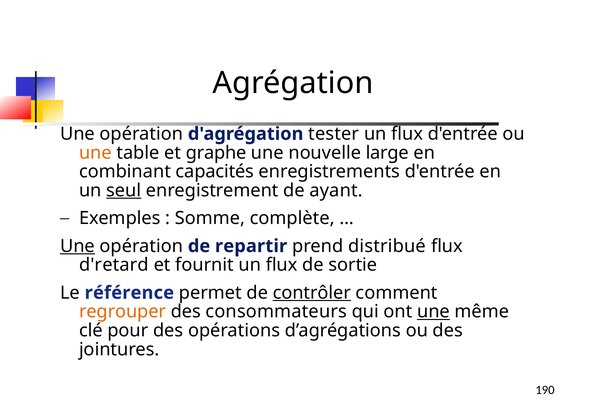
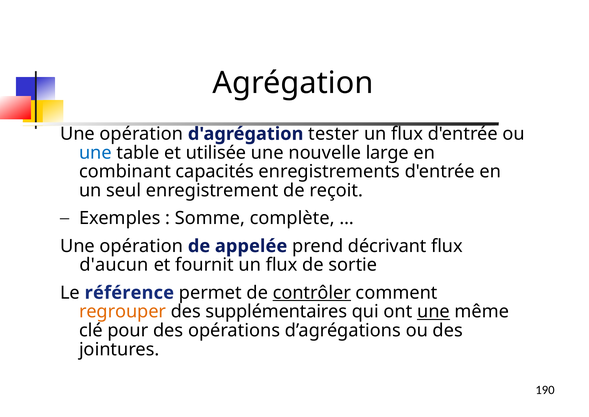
une colour: orange -> blue (95, 153)
graphe: graphe -> utilisée (216, 153)
seul underline: present -> none (124, 190)
ayant: ayant -> reçoit (336, 190)
Une underline: present -> none (78, 246)
repartir: repartir -> appelée (251, 246)
distribué: distribué -> décrivant (387, 246)
d'retard: d'retard -> d'aucun (114, 265)
consommateurs: consommateurs -> supplémentaires (276, 311)
